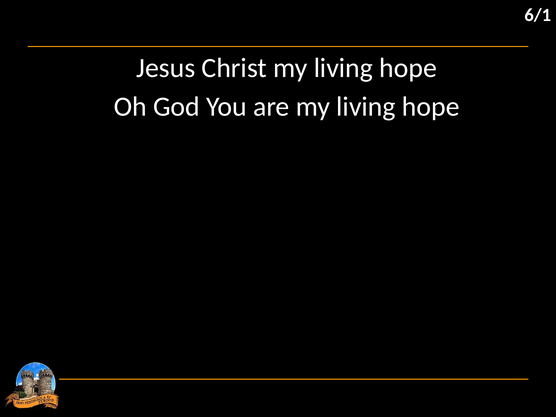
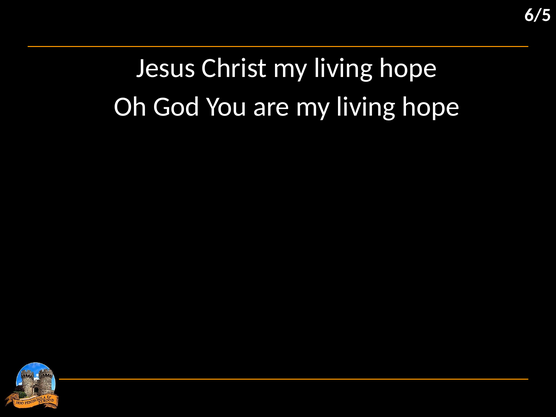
6/1: 6/1 -> 6/5 (538, 15)
